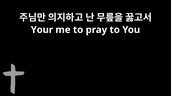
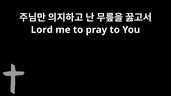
Your: Your -> Lord (42, 30)
